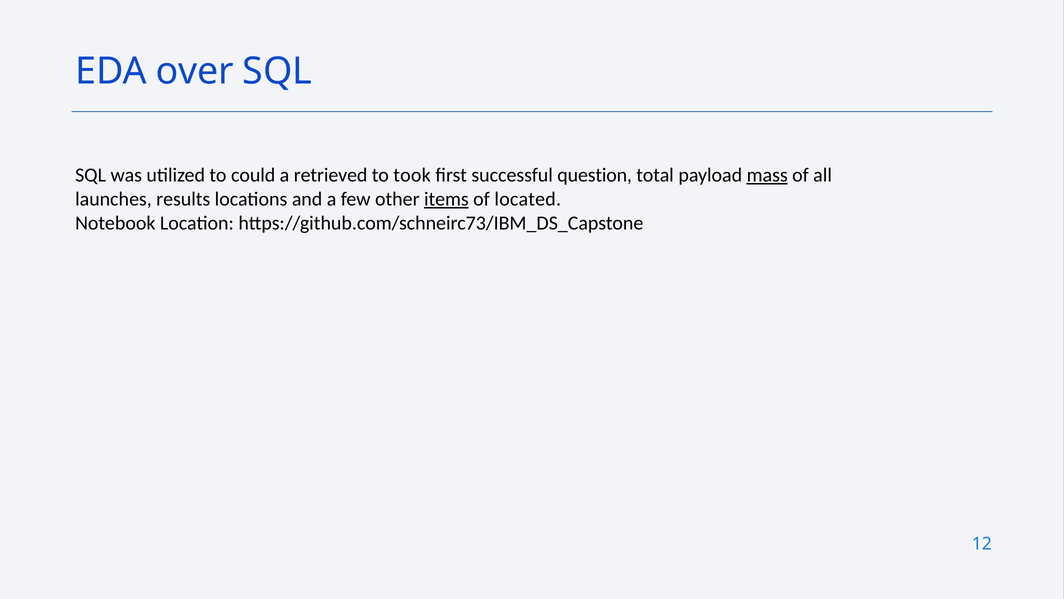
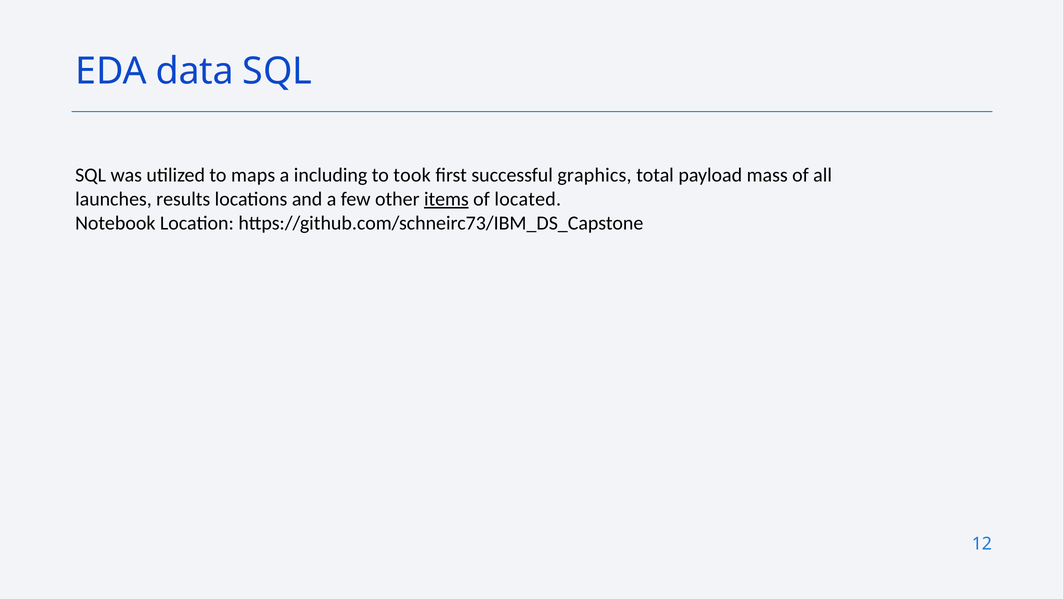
over: over -> data (195, 71)
could: could -> maps (253, 175)
retrieved: retrieved -> including (331, 175)
question: question -> graphics (594, 175)
mass underline: present -> none (767, 175)
